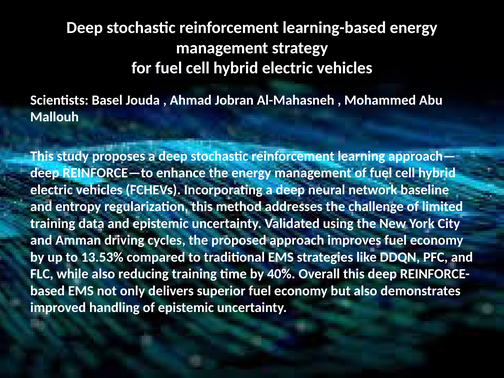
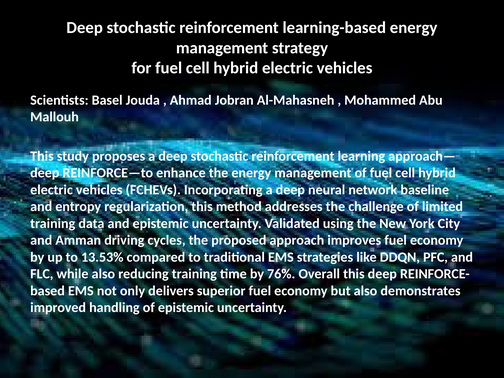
40%: 40% -> 76% (281, 274)
